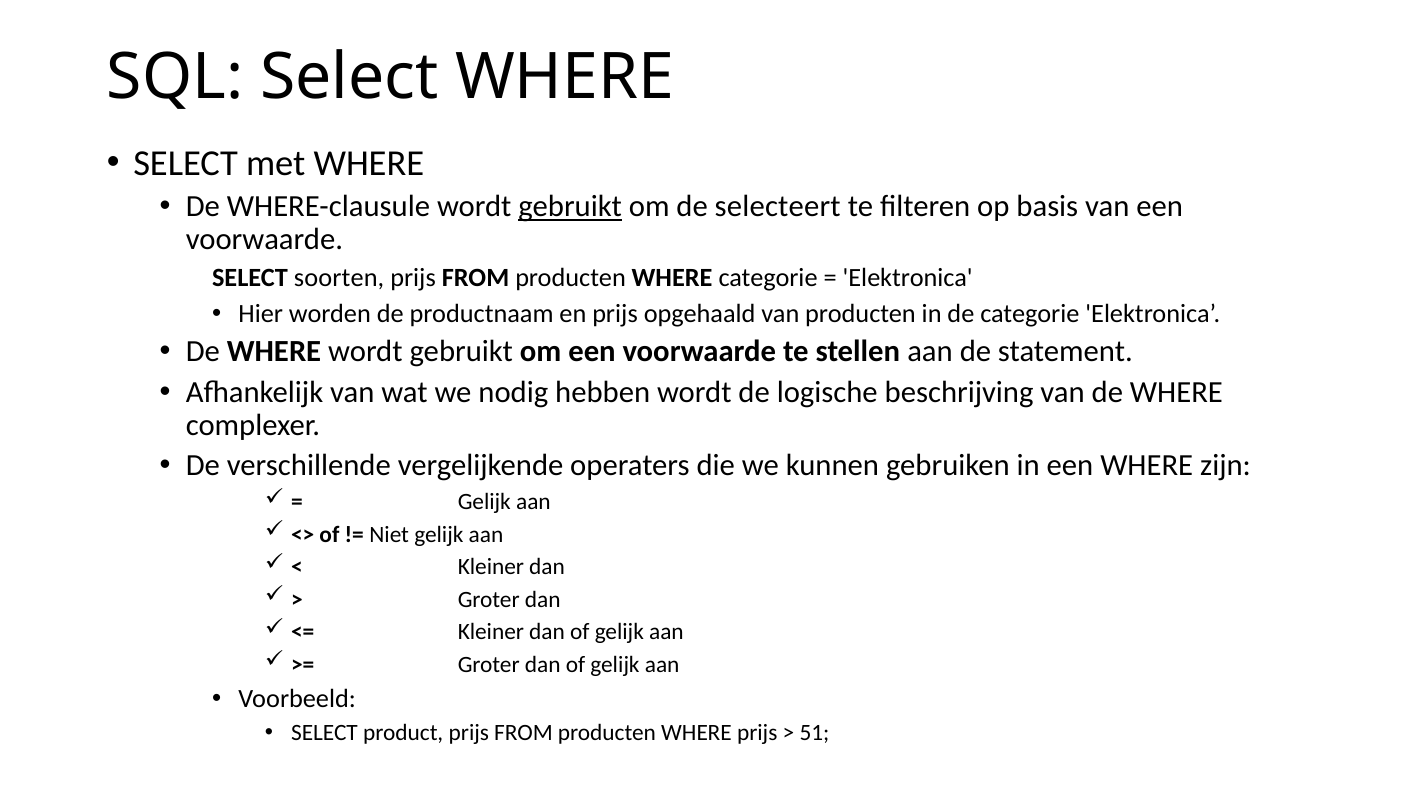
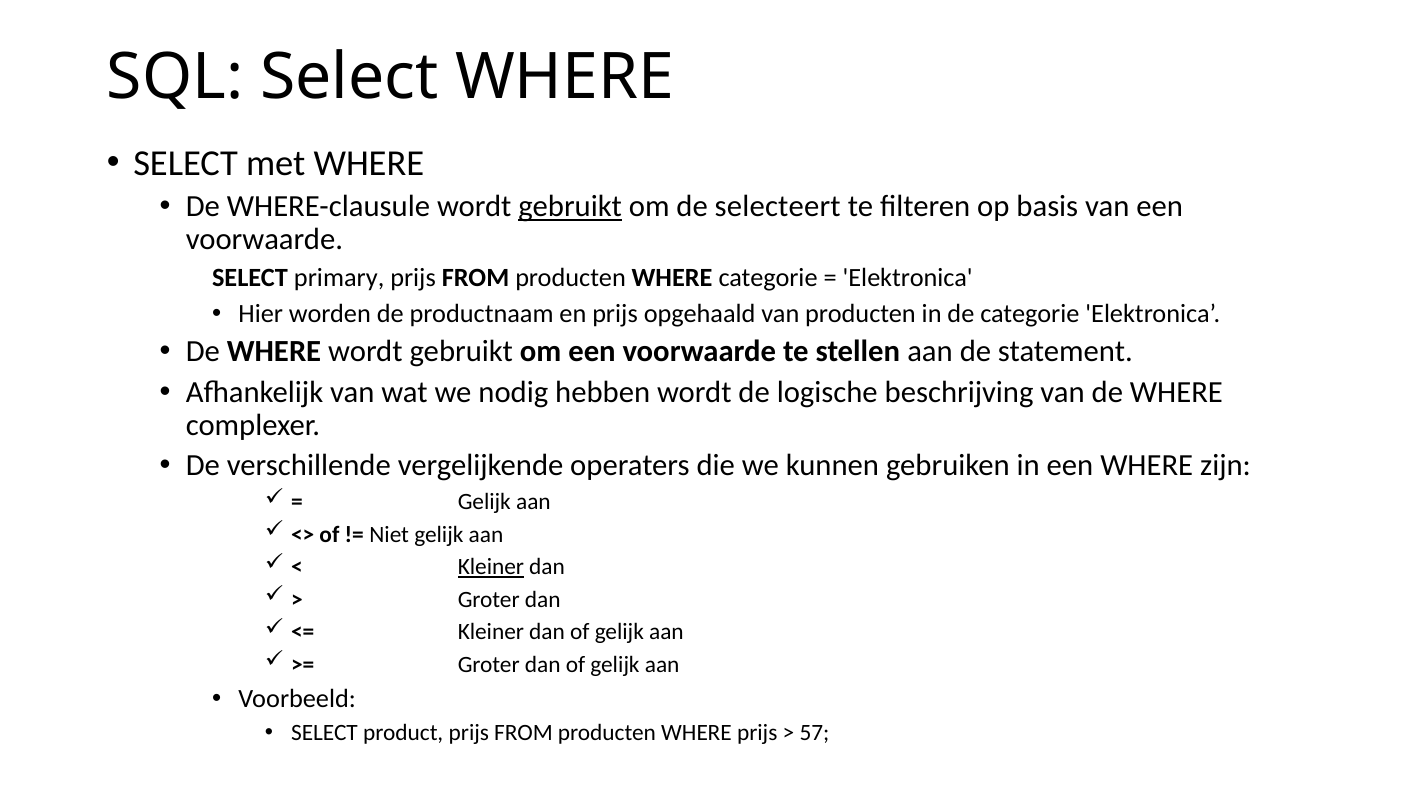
soorten: soorten -> primary (339, 278)
Kleiner underline: none -> present (491, 567)
51: 51 -> 57 (815, 733)
